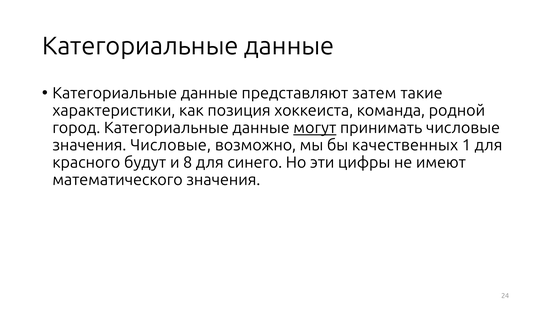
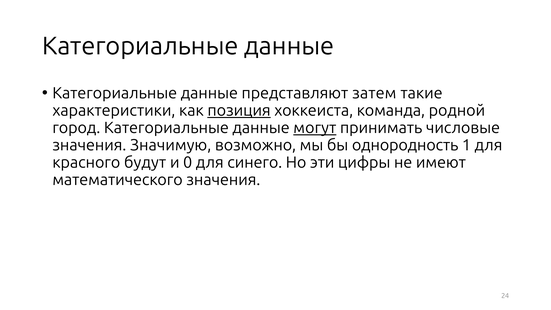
позиция underline: none -> present (239, 111)
значения Числовые: Числовые -> Значимую (171, 145)
качественных: качественных -> однородность (405, 145)
8: 8 -> 0 (188, 163)
